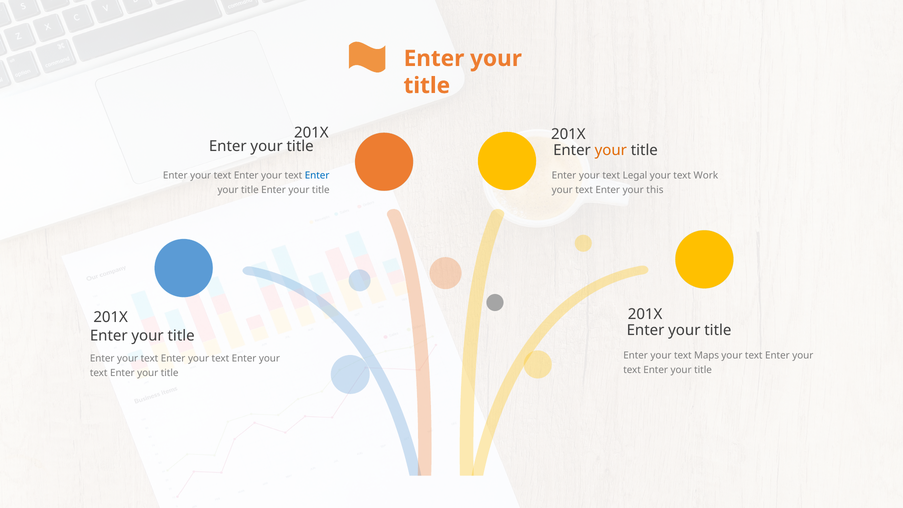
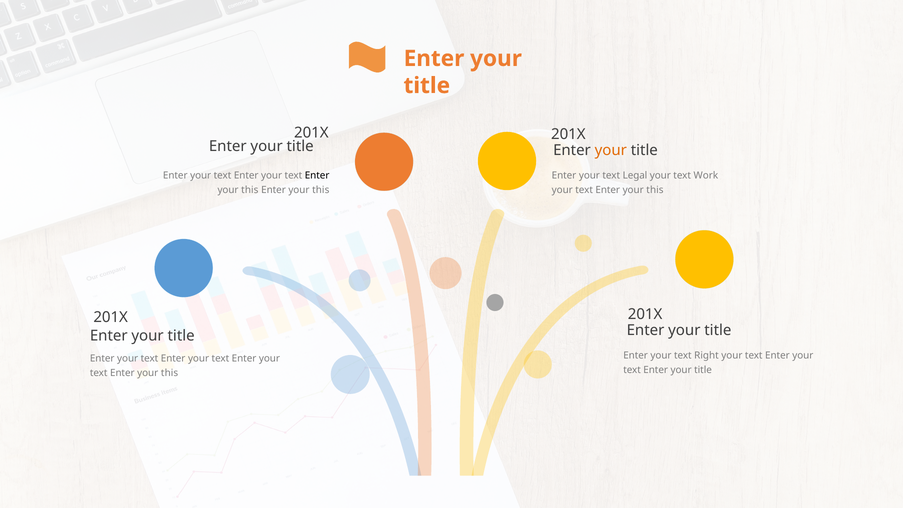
Enter colour: blue -> black (317, 175)
title: title -> this (250, 190)
title: title -> this (321, 190)
Maps: Maps -> Right (706, 355)
title: title -> this (170, 373)
